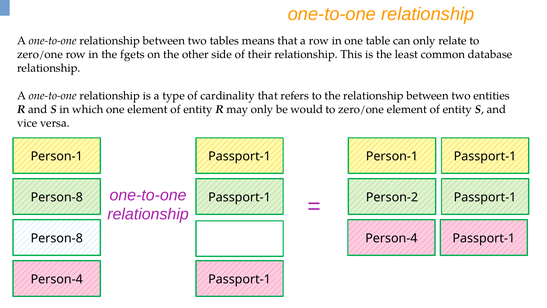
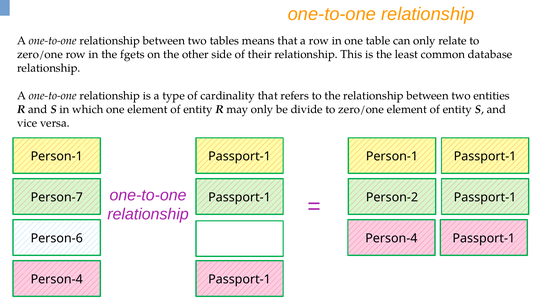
would: would -> divide (307, 109)
Person-8: Person-8 -> Person-7 (57, 197)
Person-8: Person-8 -> Person-6 (57, 238)
